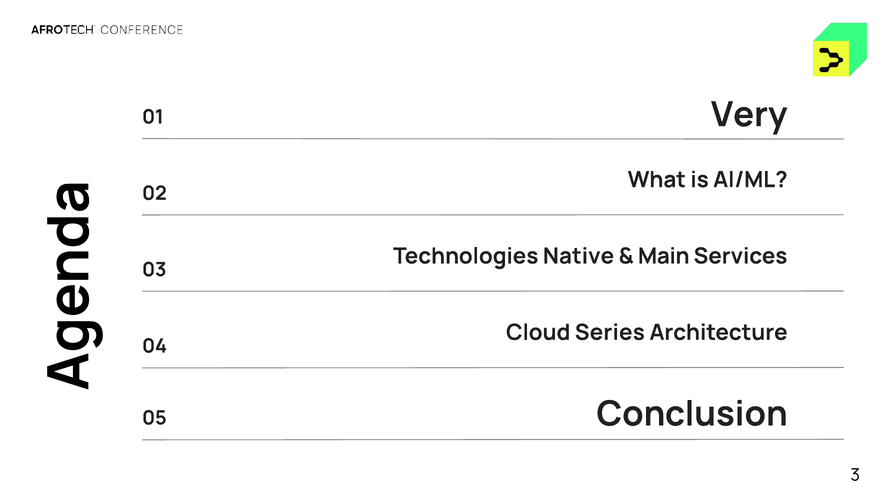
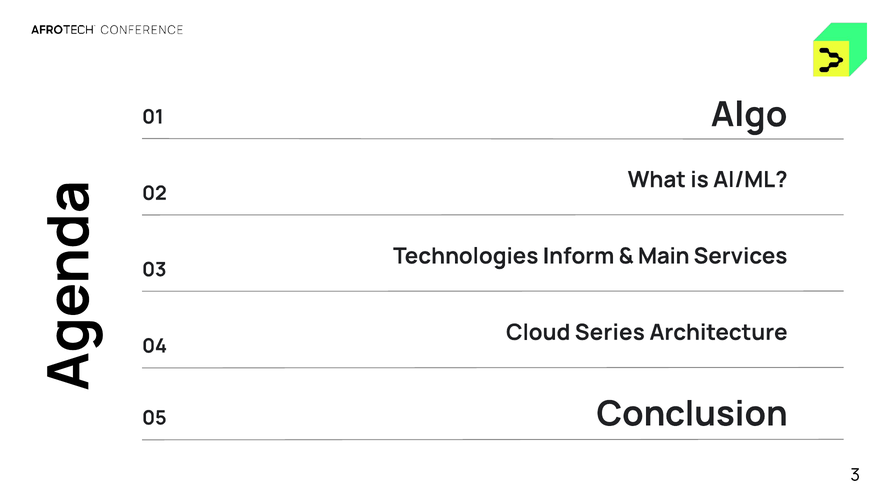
Very: Very -> Algo (749, 115)
Native: Native -> Inform (579, 256)
